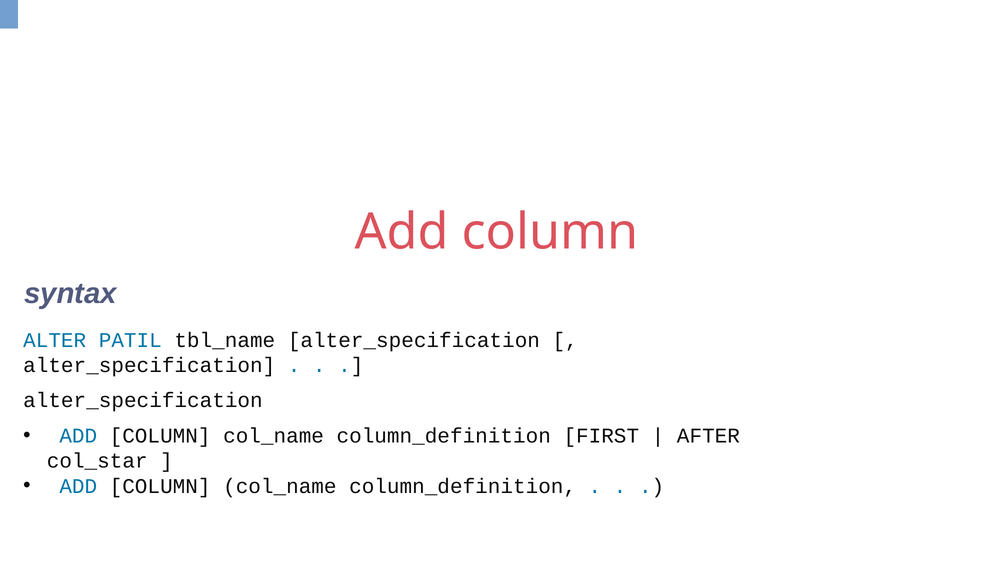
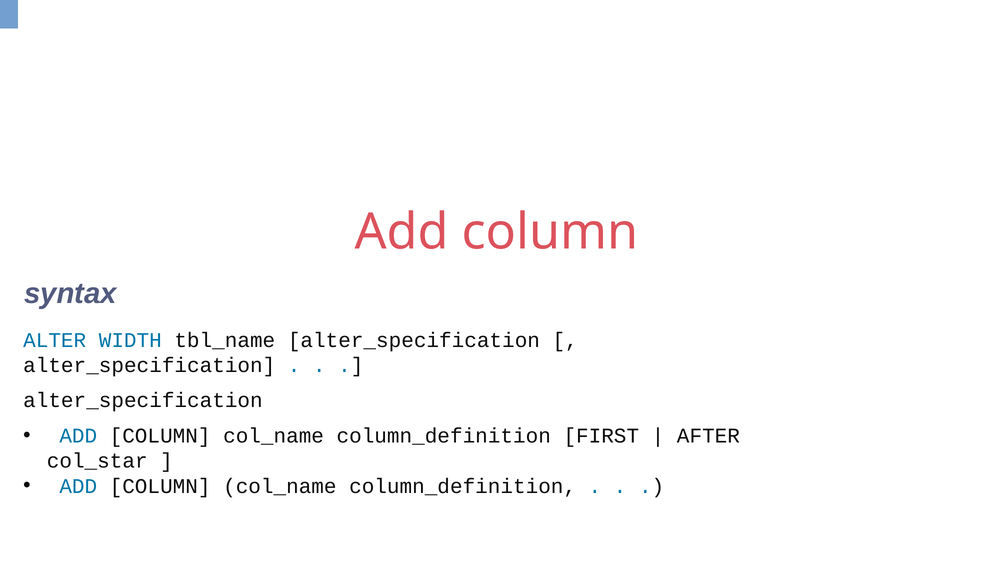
PATIL: PATIL -> WIDTH (130, 340)
